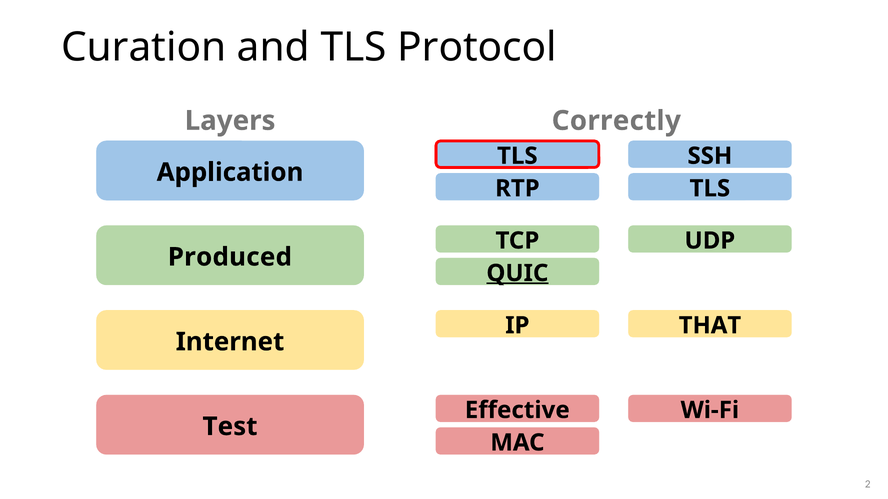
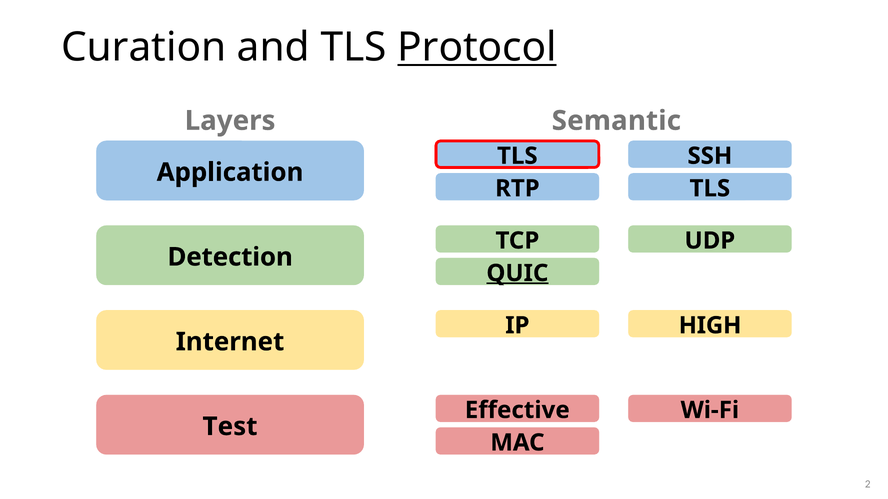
Protocol underline: none -> present (477, 48)
Correctly: Correctly -> Semantic (616, 121)
Produced: Produced -> Detection (230, 257)
THAT: THAT -> HIGH (710, 326)
